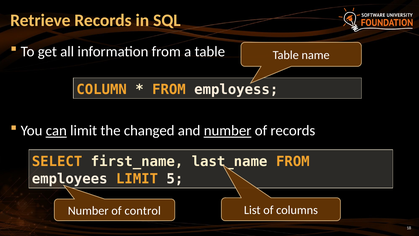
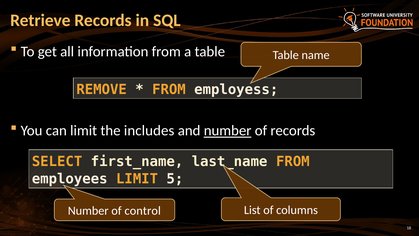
COLUMN: COLUMN -> REMOVE (102, 89)
can underline: present -> none (56, 131)
changed: changed -> includes (149, 131)
